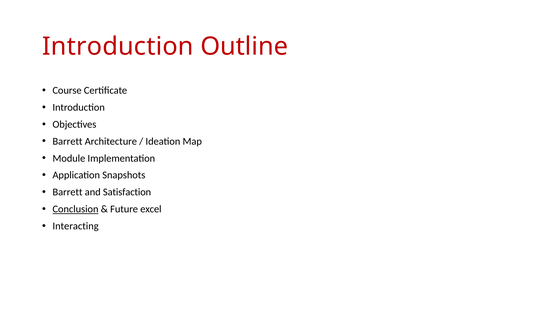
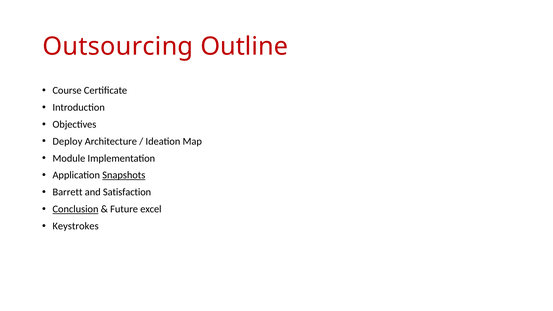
Introduction: Introduction -> Outsourcing (118, 46)
Barrett: Barrett -> Deploy (67, 141)
Snapshots underline: none -> present (124, 175)
Interacting: Interacting -> Keystrokes (76, 226)
